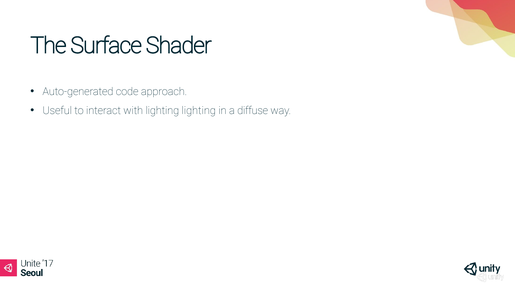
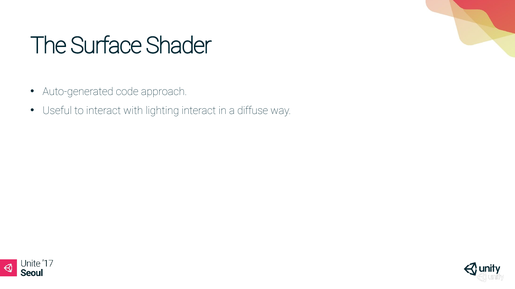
lighting lighting: lighting -> interact (199, 111)
